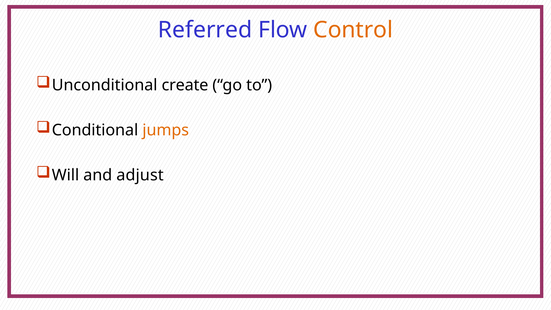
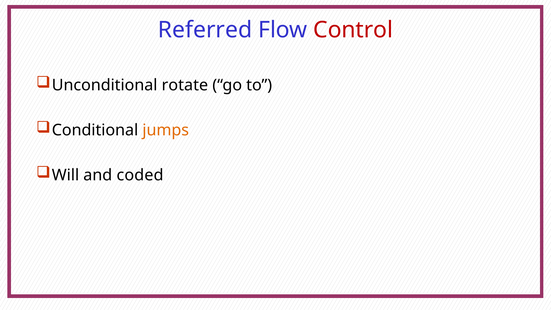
Control colour: orange -> red (353, 30)
create: create -> rotate (185, 85)
adjust: adjust -> coded (140, 175)
